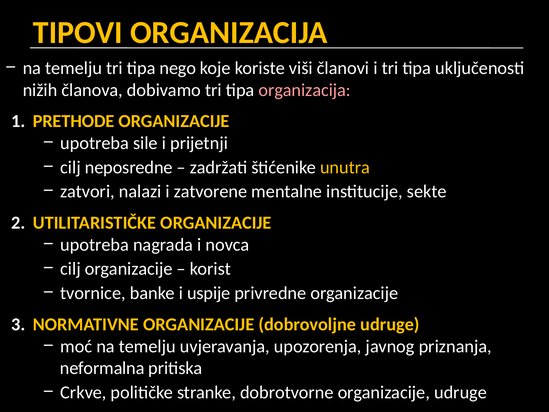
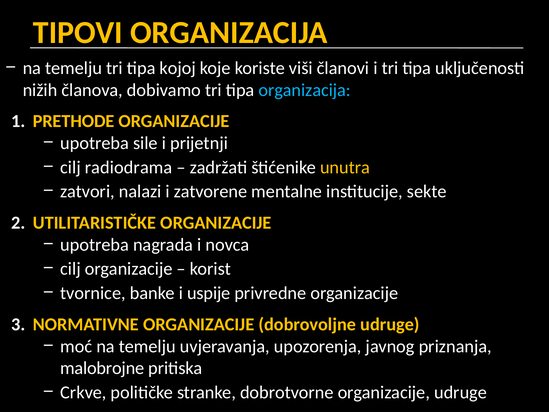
nego: nego -> kojoj (178, 68)
organizacija colour: pink -> light blue (305, 90)
neposredne: neposredne -> radiodrama (129, 167)
neformalna: neformalna -> malobrojne (102, 368)
